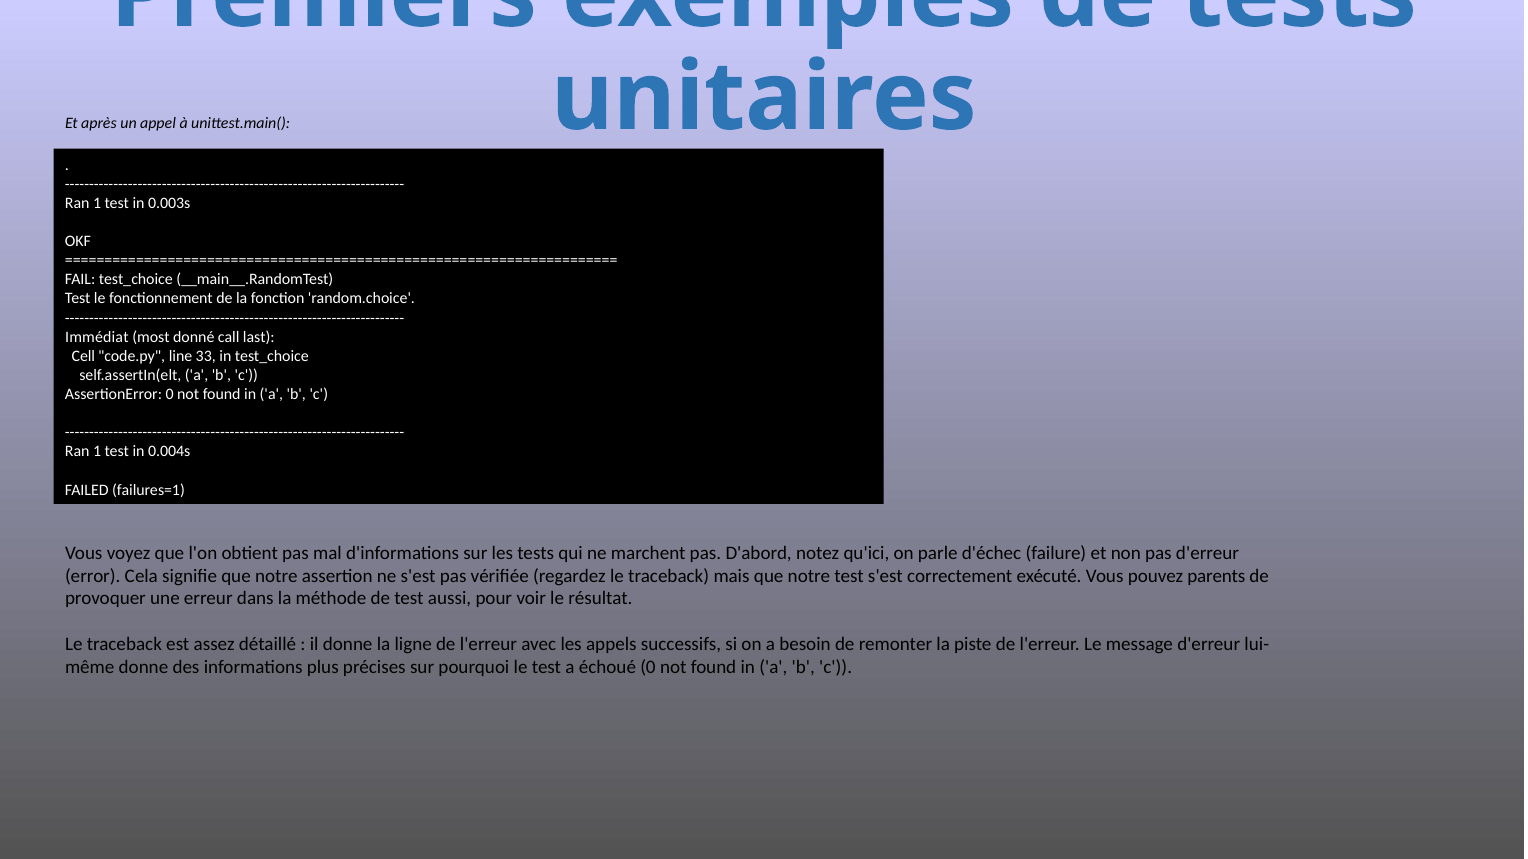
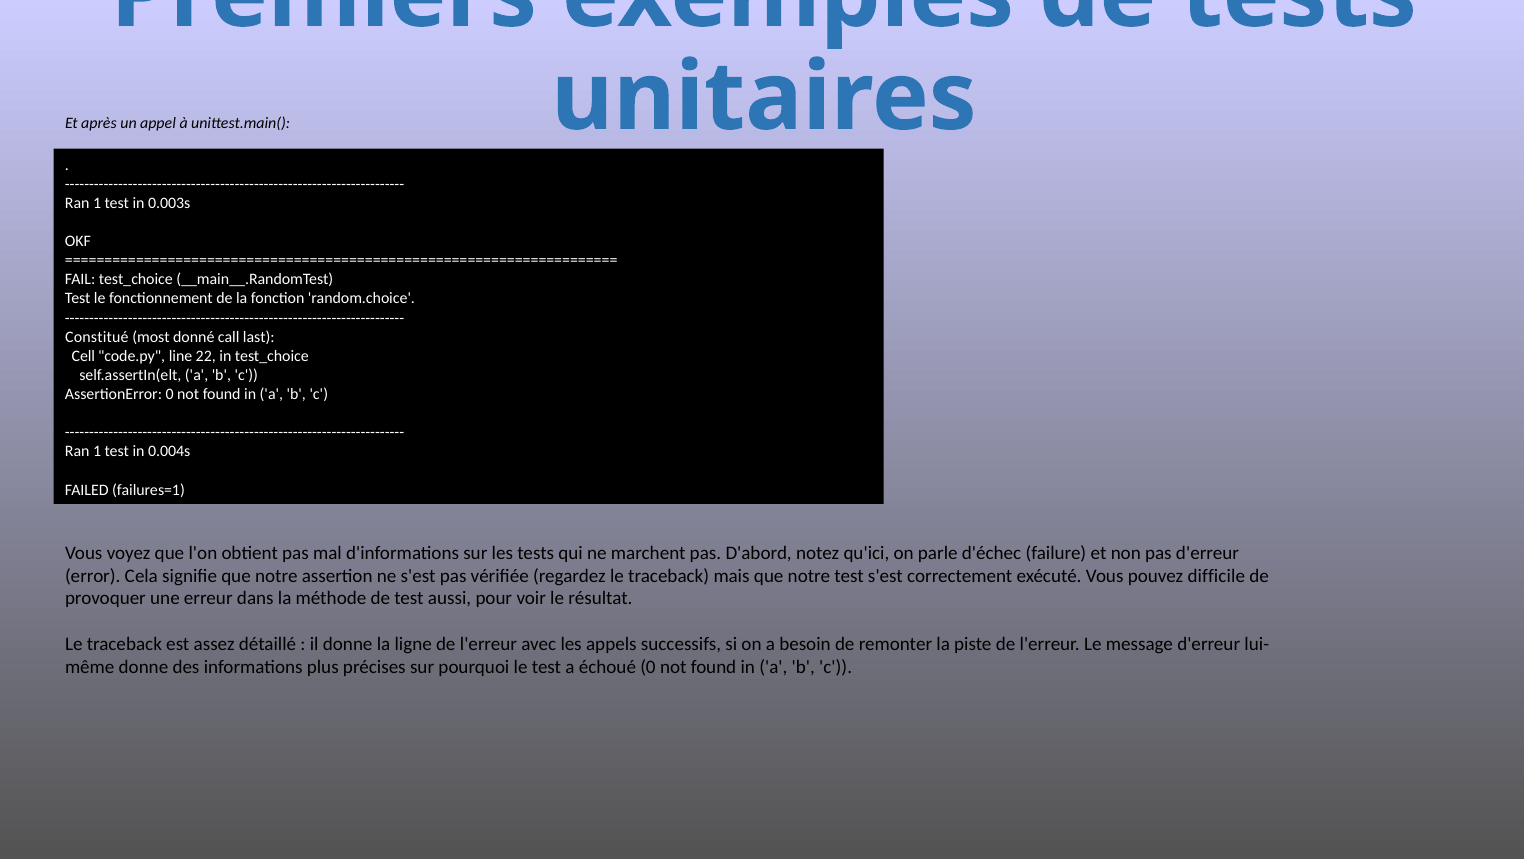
Immédiat: Immédiat -> Constitué (97, 337)
33: 33 -> 22 (206, 356)
parents: parents -> difficile (1216, 576)
